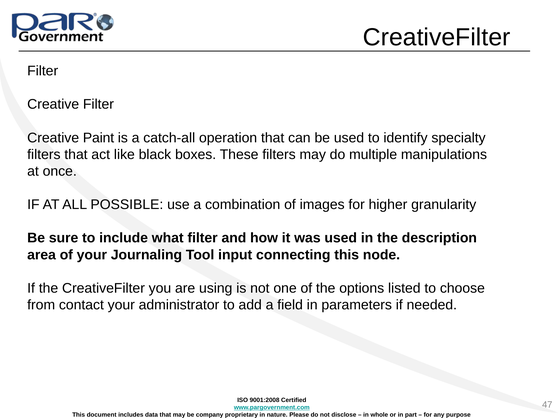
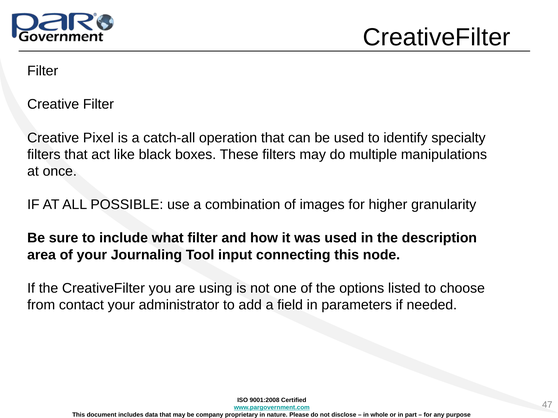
Paint: Paint -> Pixel (98, 138)
